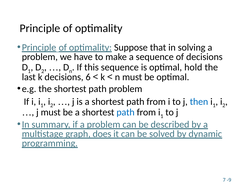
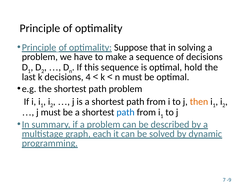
6: 6 -> 4 (88, 77)
then colour: blue -> orange (199, 101)
does: does -> each (102, 133)
